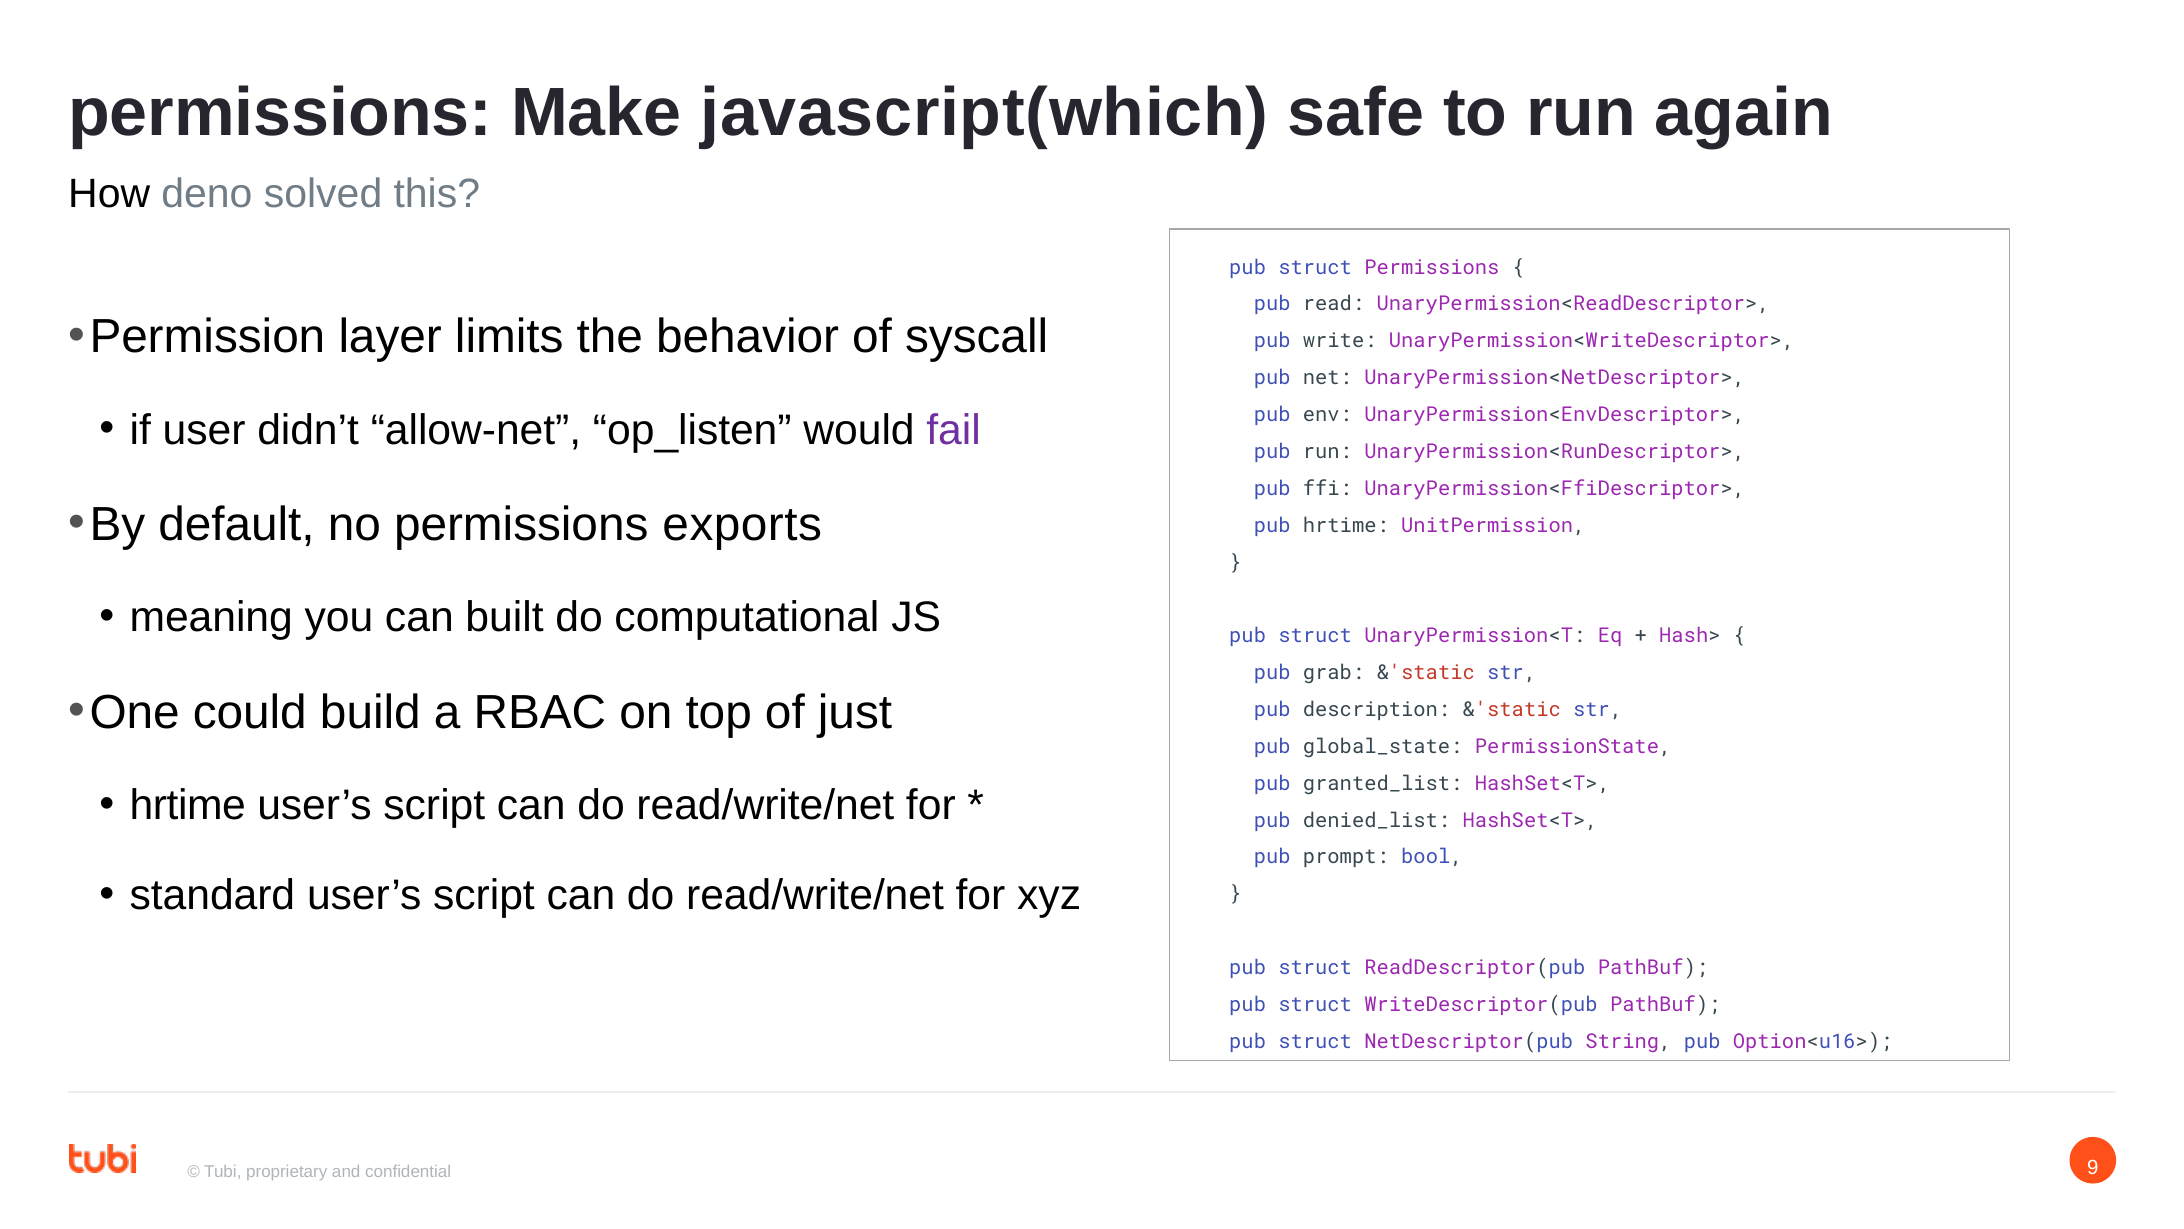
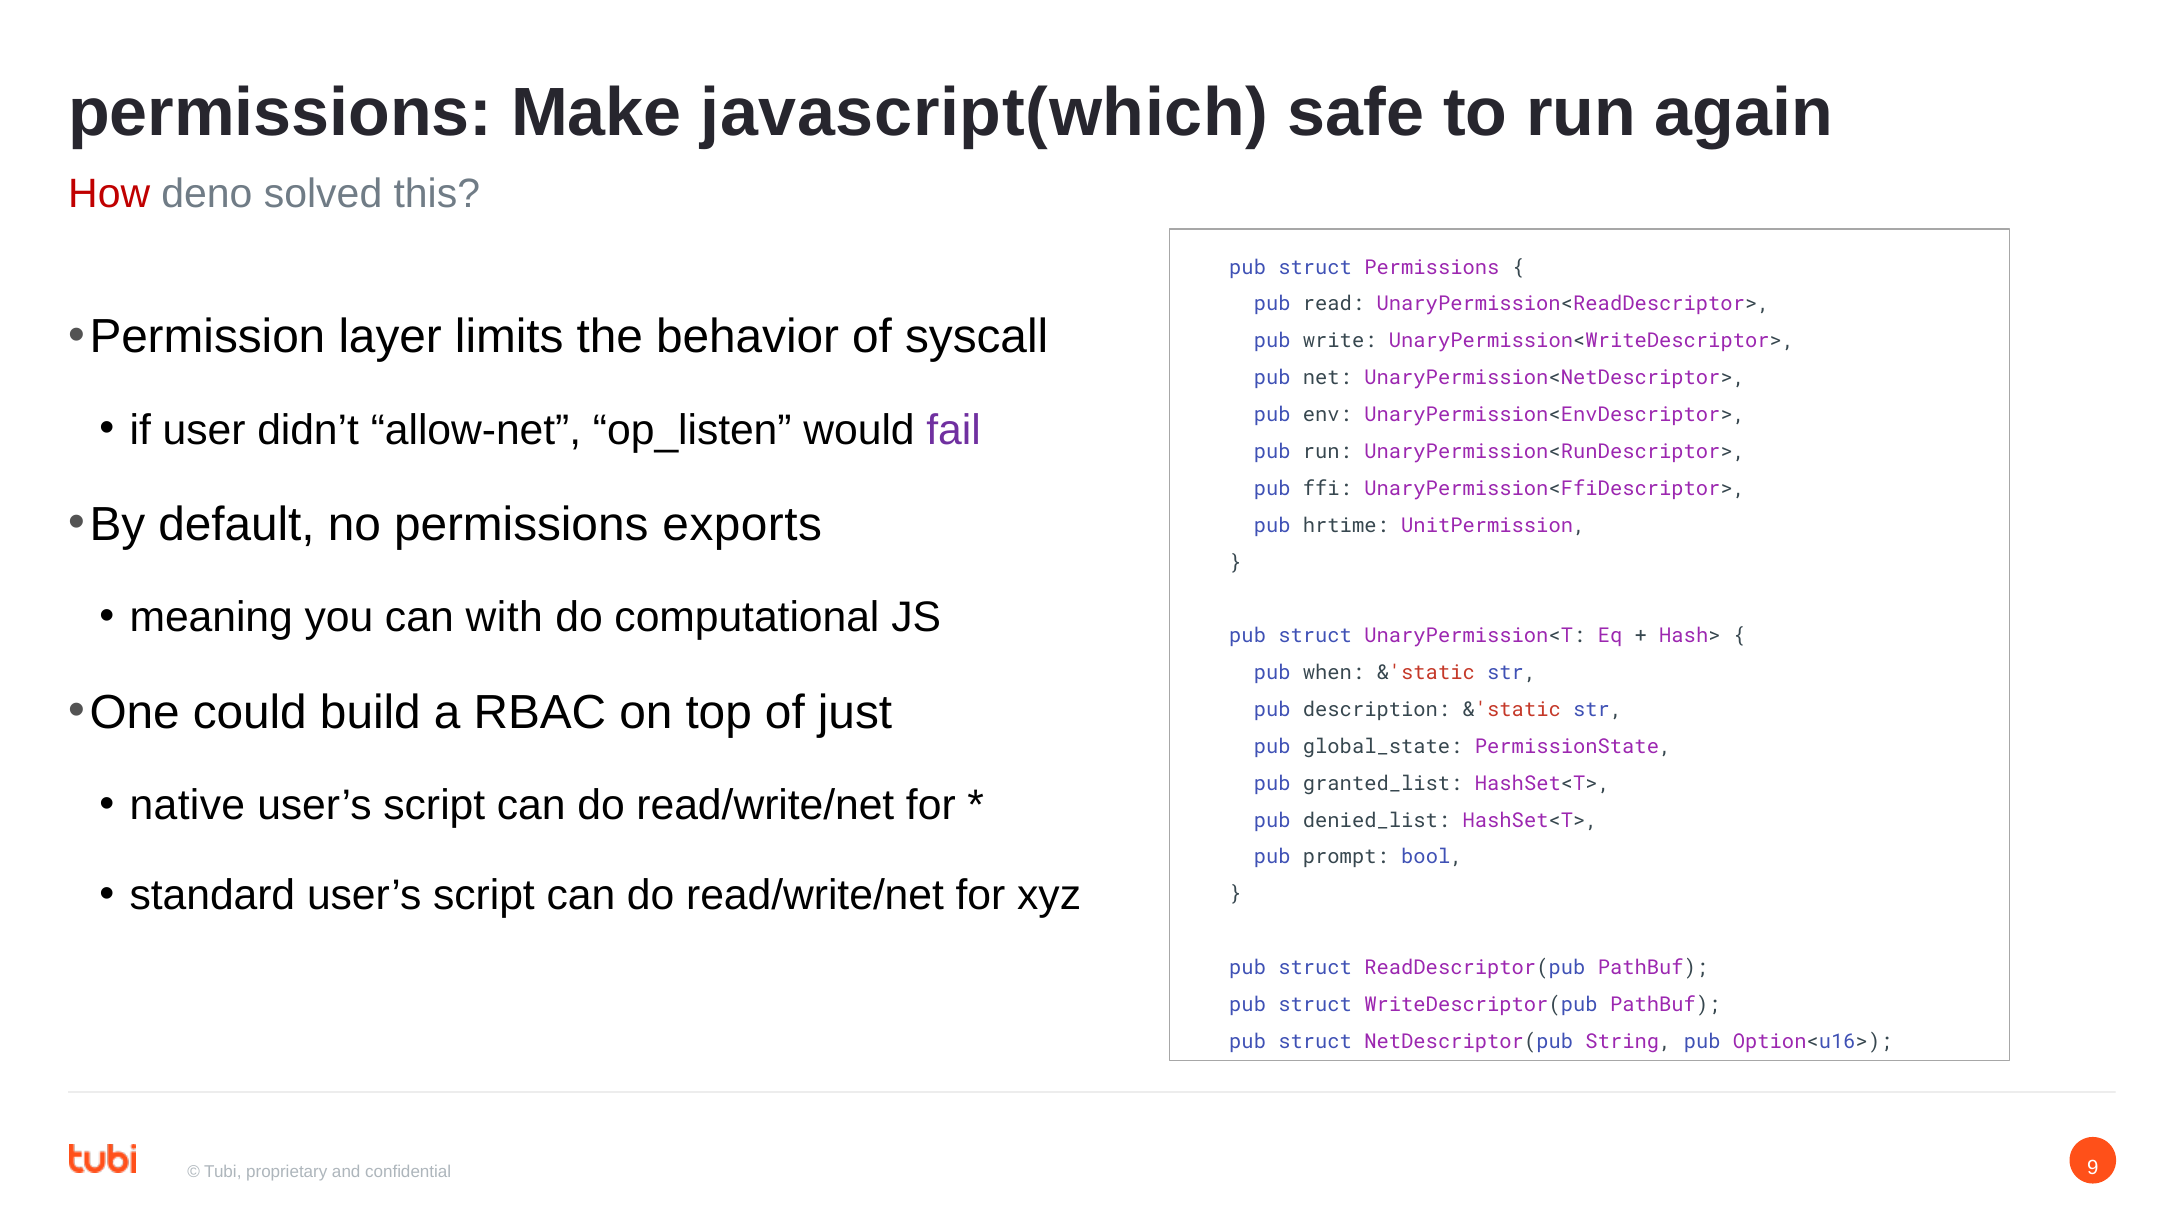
How colour: black -> red (109, 194)
built: built -> with (504, 618)
grab: grab -> when (1334, 673)
hrtime: hrtime -> native (187, 805)
